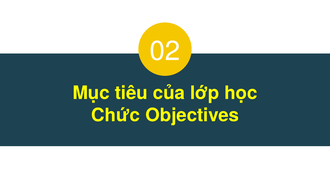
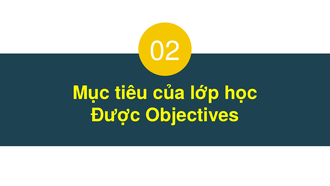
Chức: Chức -> Được (116, 115)
